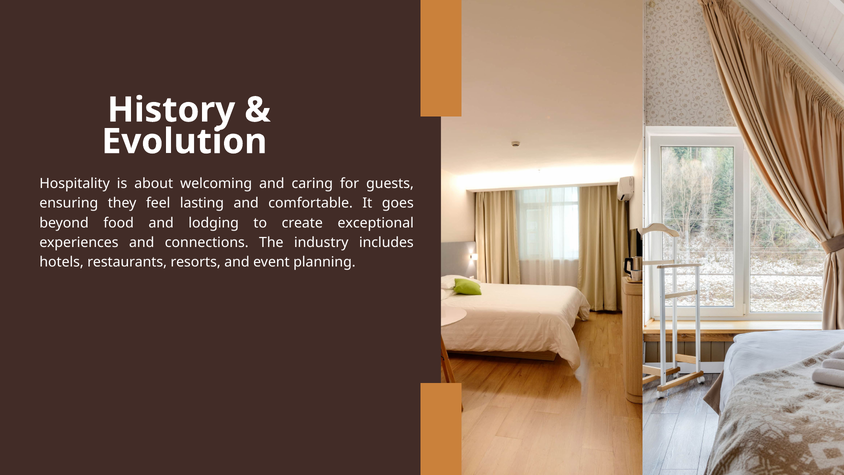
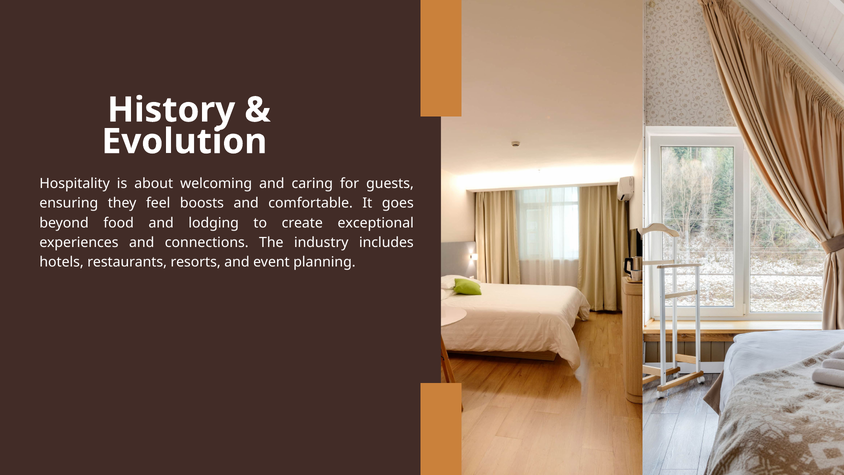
lasting: lasting -> boosts (202, 203)
